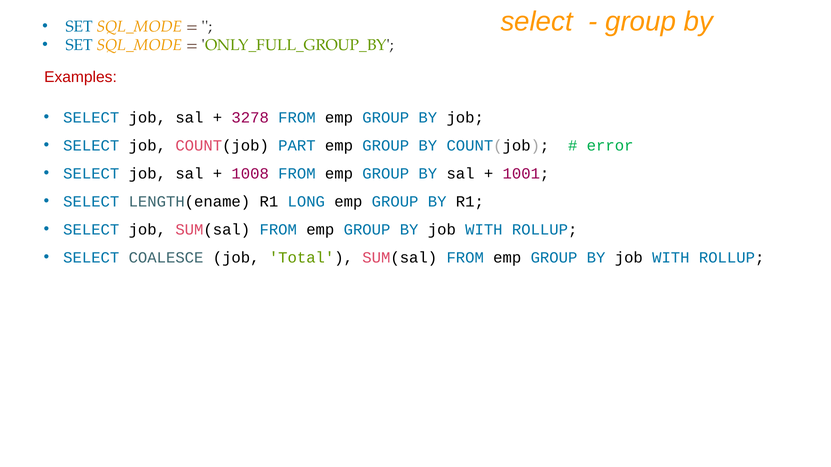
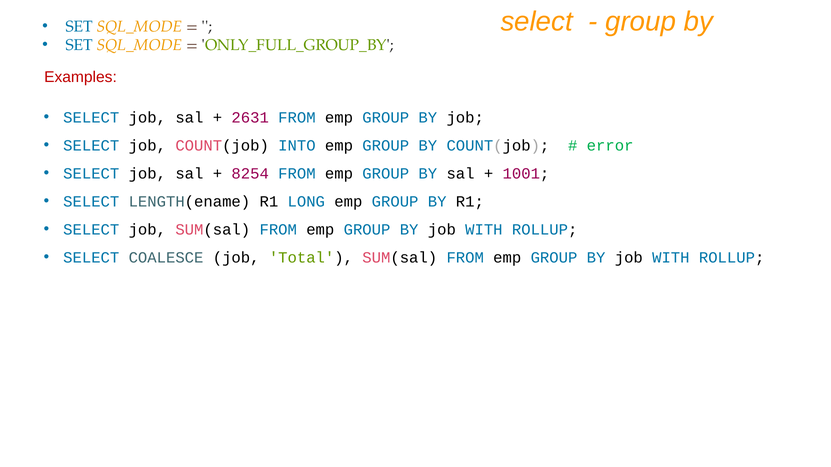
3278: 3278 -> 2631 (250, 118)
PART: PART -> INTO (297, 146)
1008: 1008 -> 8254 (250, 174)
